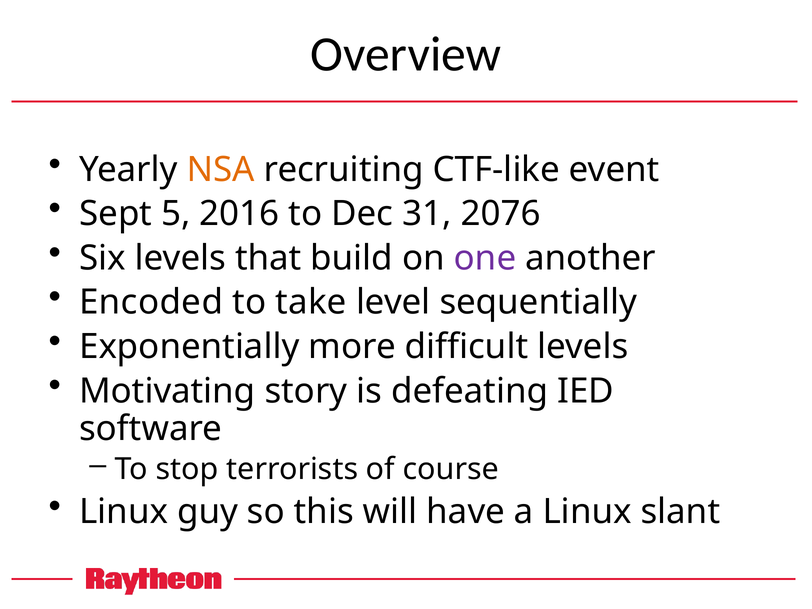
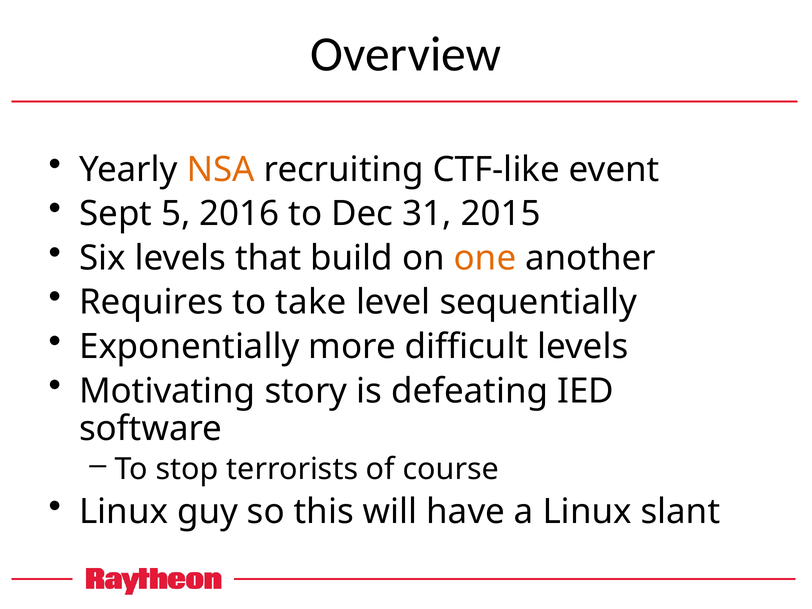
2076: 2076 -> 2015 (501, 214)
one colour: purple -> orange (485, 258)
Encoded: Encoded -> Requires (151, 302)
